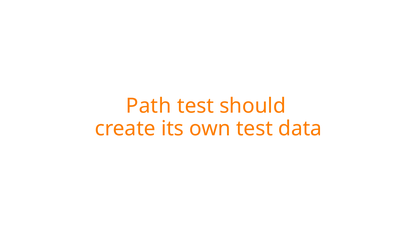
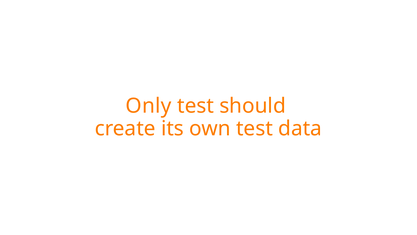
Path: Path -> Only (149, 106)
